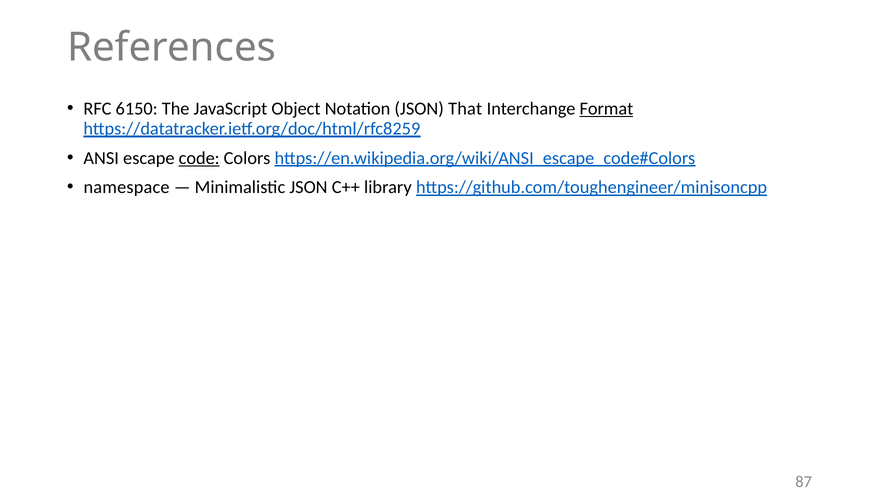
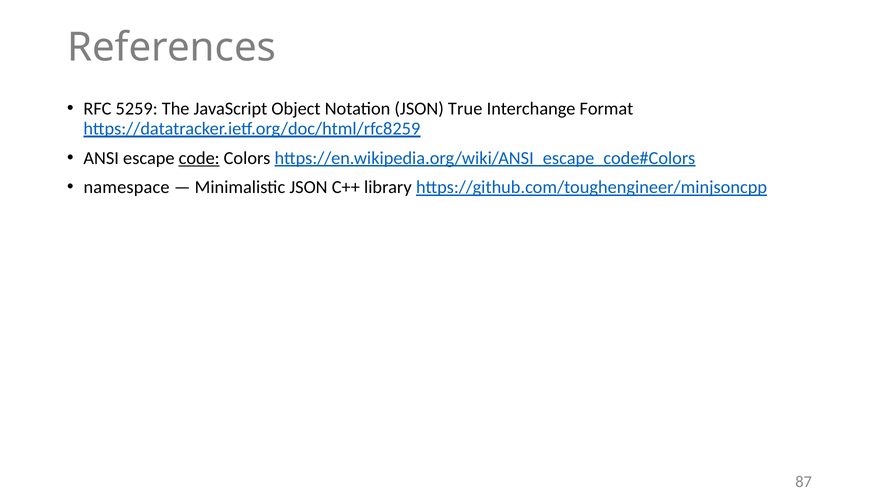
6150: 6150 -> 5259 (137, 109)
That: That -> True (465, 109)
Format underline: present -> none (606, 109)
